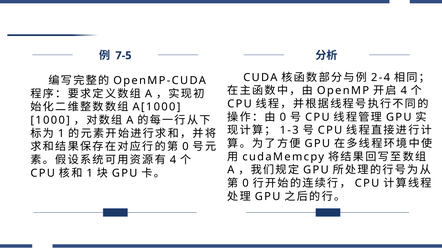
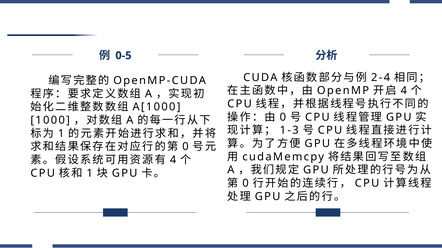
7-5: 7-5 -> 0-5 (123, 56)
